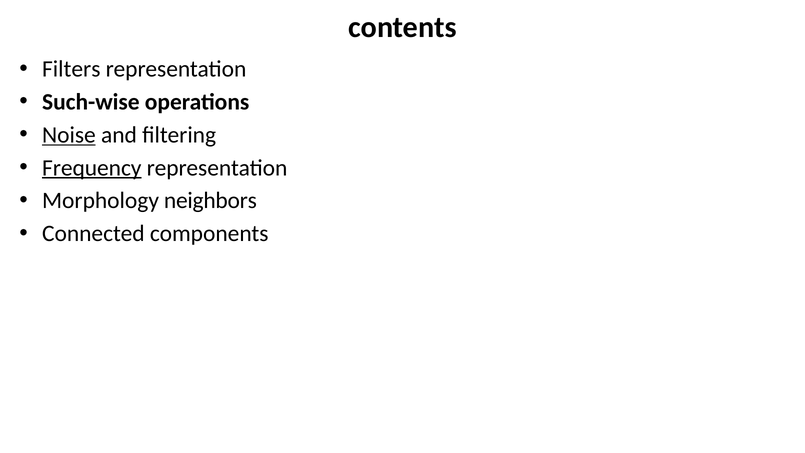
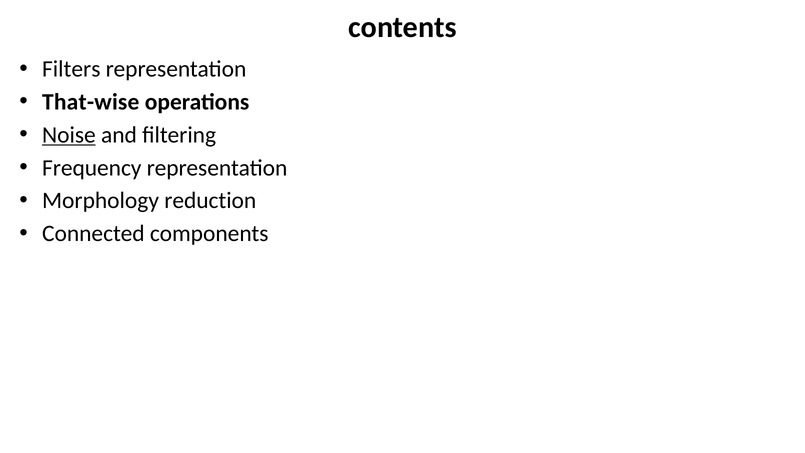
Such-wise: Such-wise -> That-wise (91, 102)
Frequency underline: present -> none (92, 168)
neighbors: neighbors -> reduction (210, 201)
